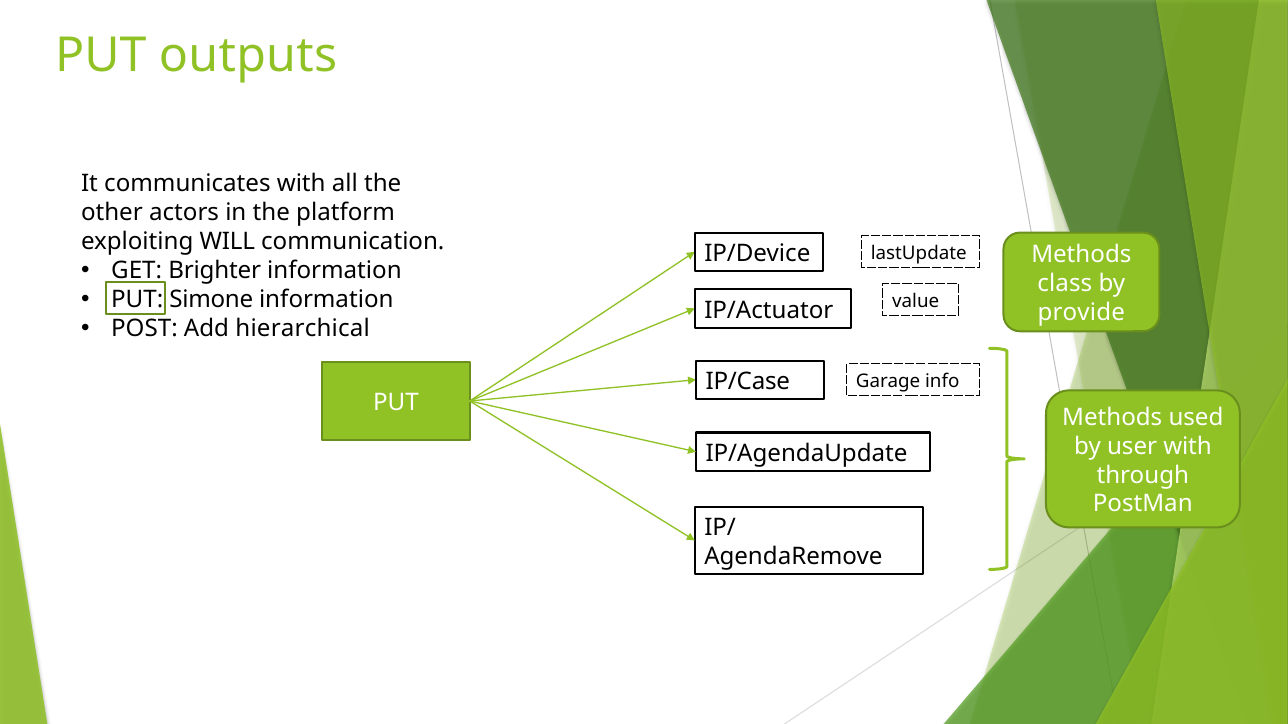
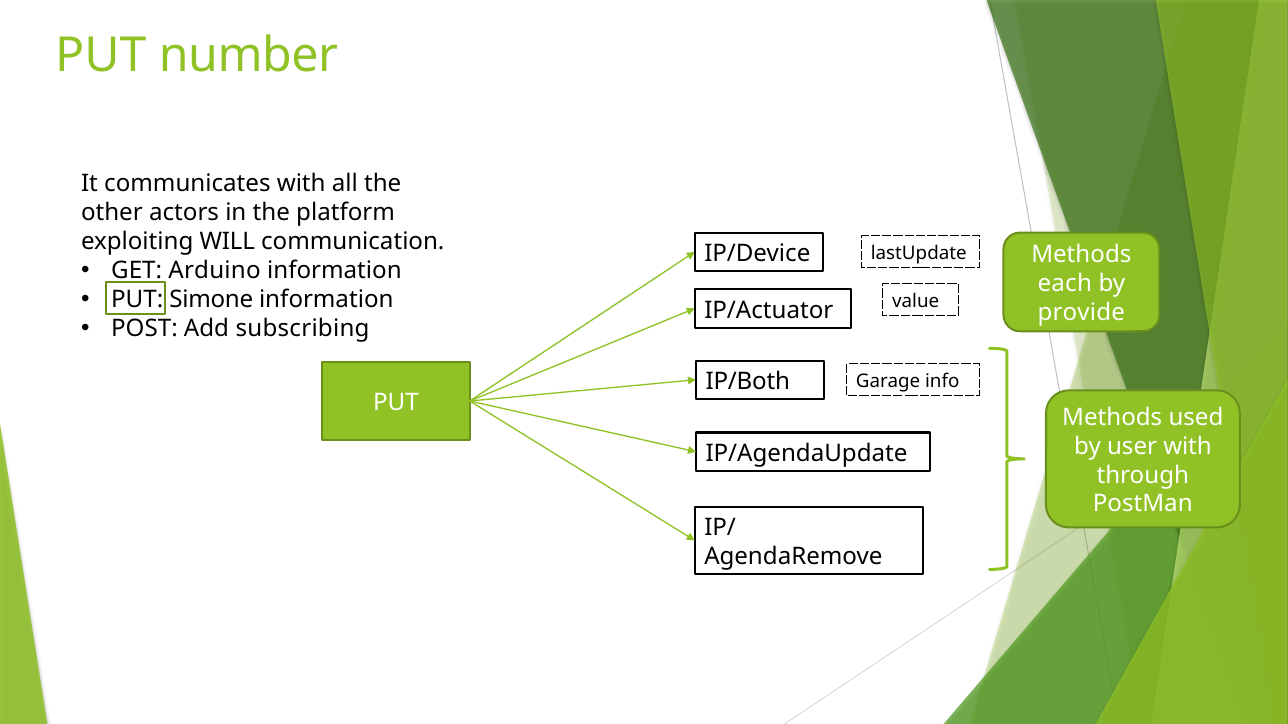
outputs: outputs -> number (248, 56)
Brighter: Brighter -> Arduino (215, 271)
class: class -> each (1065, 284)
hierarchical: hierarchical -> subscribing (303, 329)
IP/Case: IP/Case -> IP/Both (748, 382)
